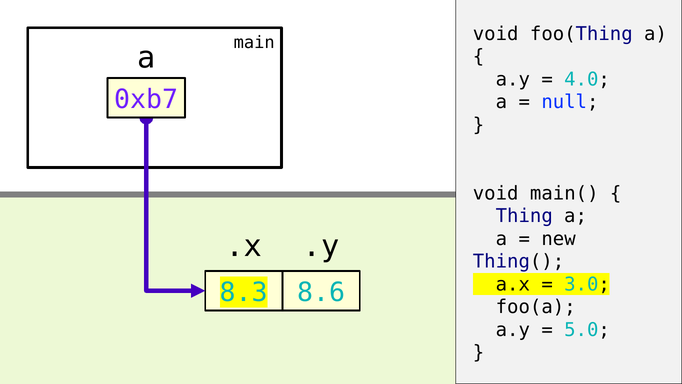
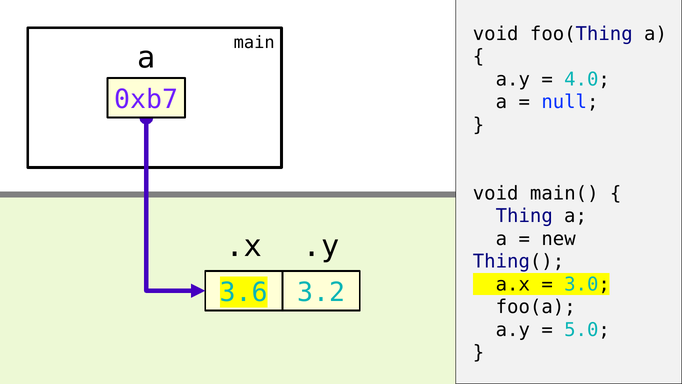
8.3: 8.3 -> 3.6 (244, 292)
8.6: 8.6 -> 3.2 (321, 292)
